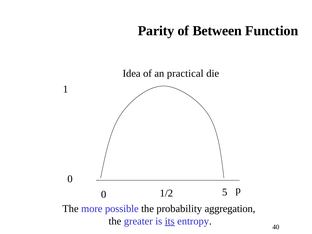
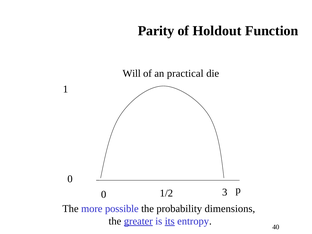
Between: Between -> Holdout (217, 31)
Idea: Idea -> Will (132, 73)
5: 5 -> 3 (225, 192)
aggregation: aggregation -> dimensions (230, 209)
greater underline: none -> present (138, 221)
